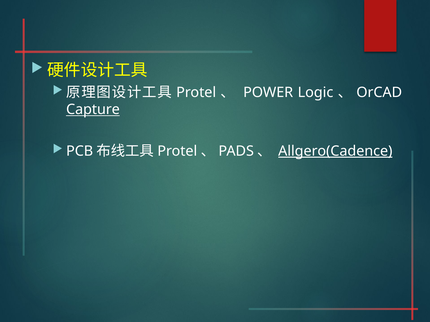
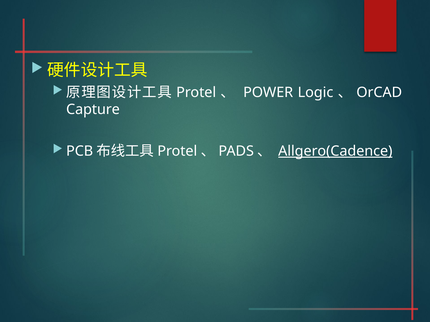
Capture underline: present -> none (93, 110)
